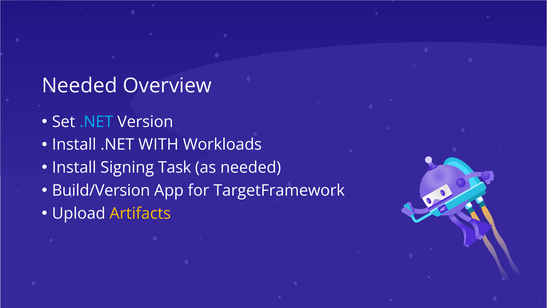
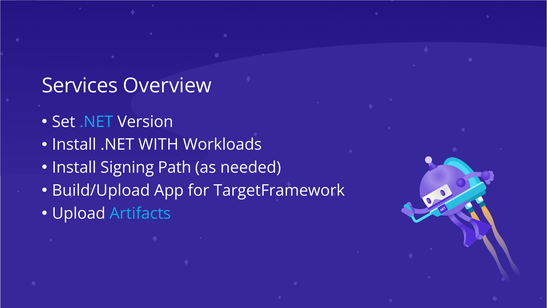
Needed: Needed -> Services (80, 86)
Task: Task -> Path (175, 167)
Build/Version: Build/Version -> Build/Upload (101, 190)
Artifacts colour: yellow -> light blue (140, 213)
